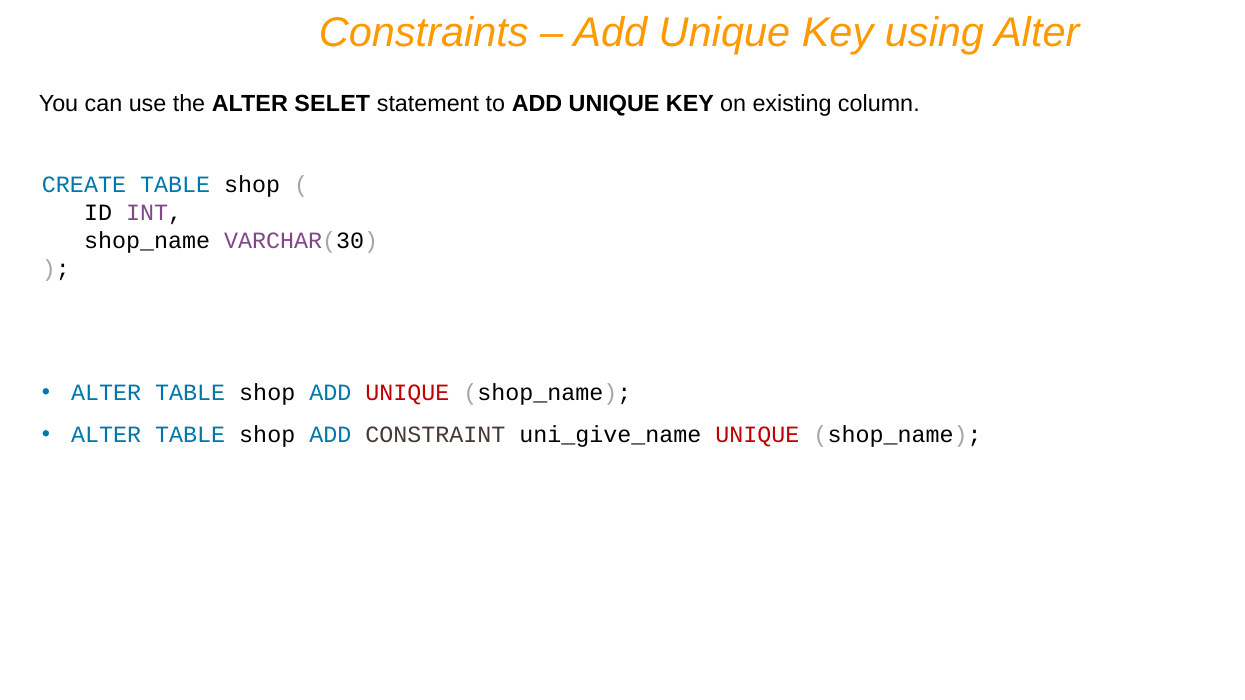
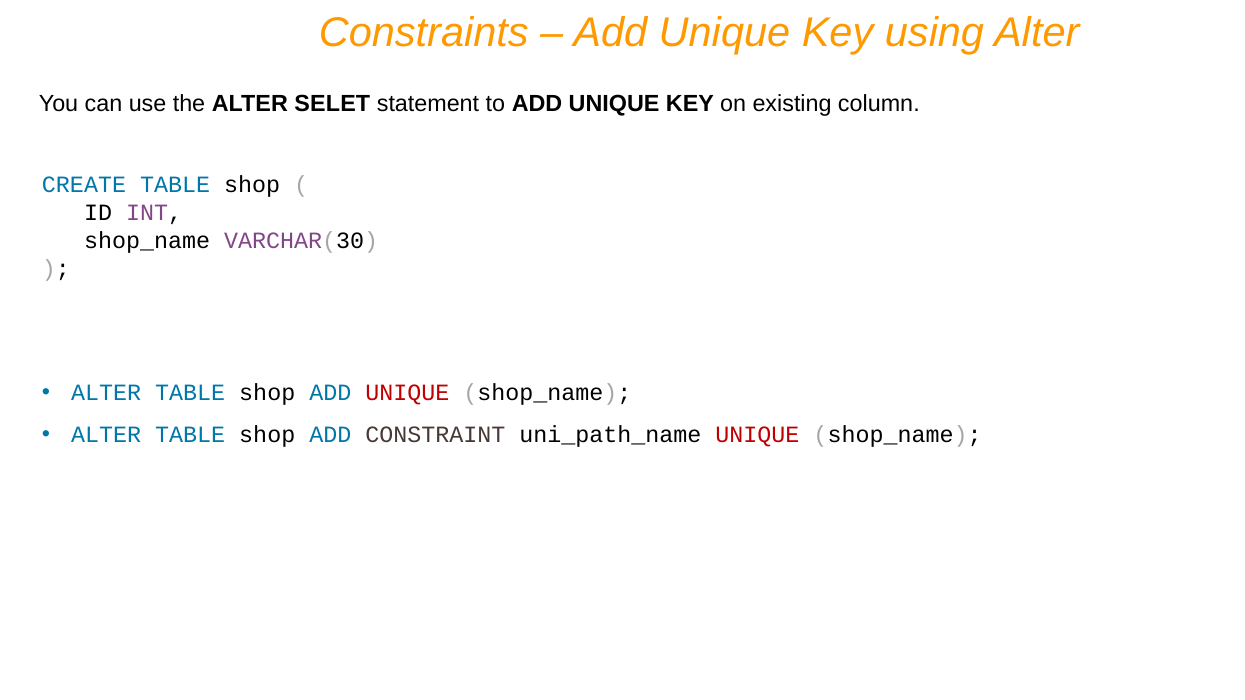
uni_give_name: uni_give_name -> uni_path_name (610, 435)
